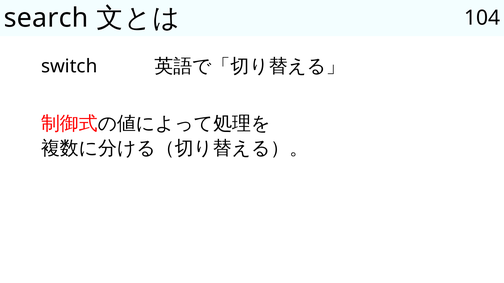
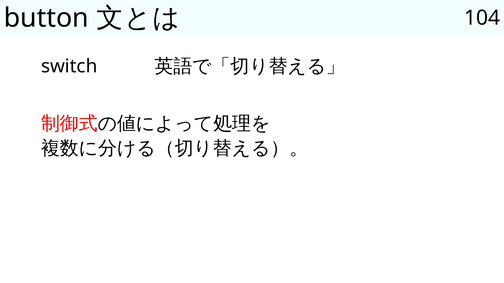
search: search -> button (46, 18)
